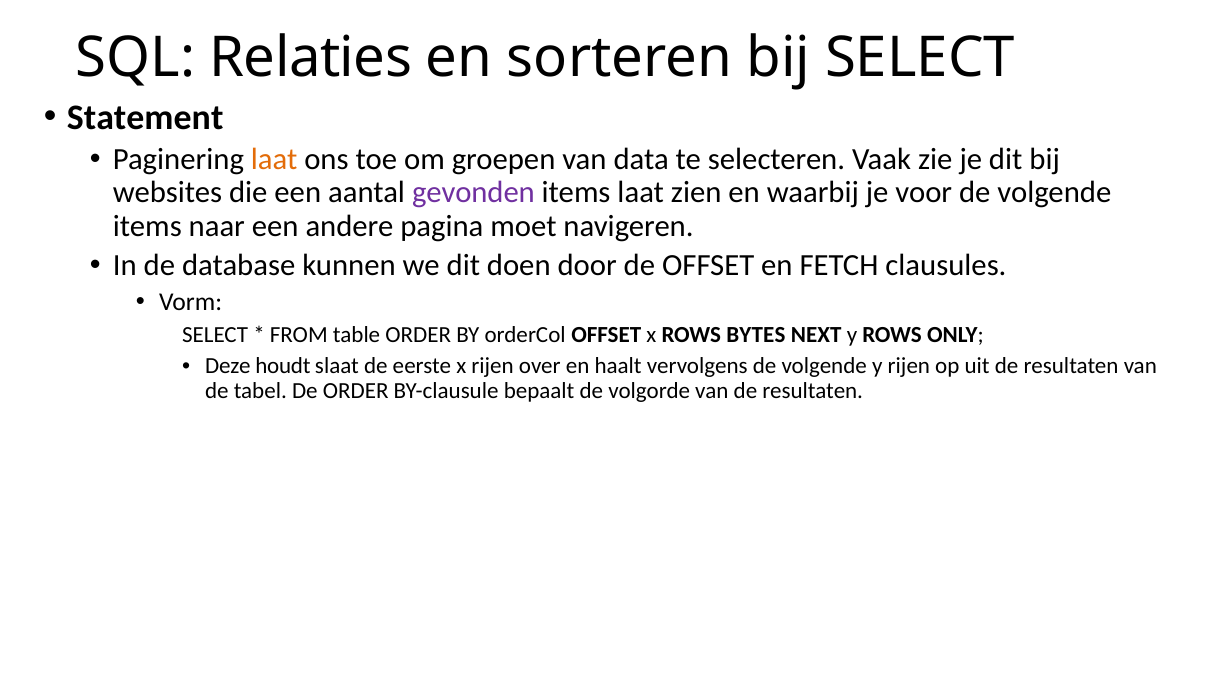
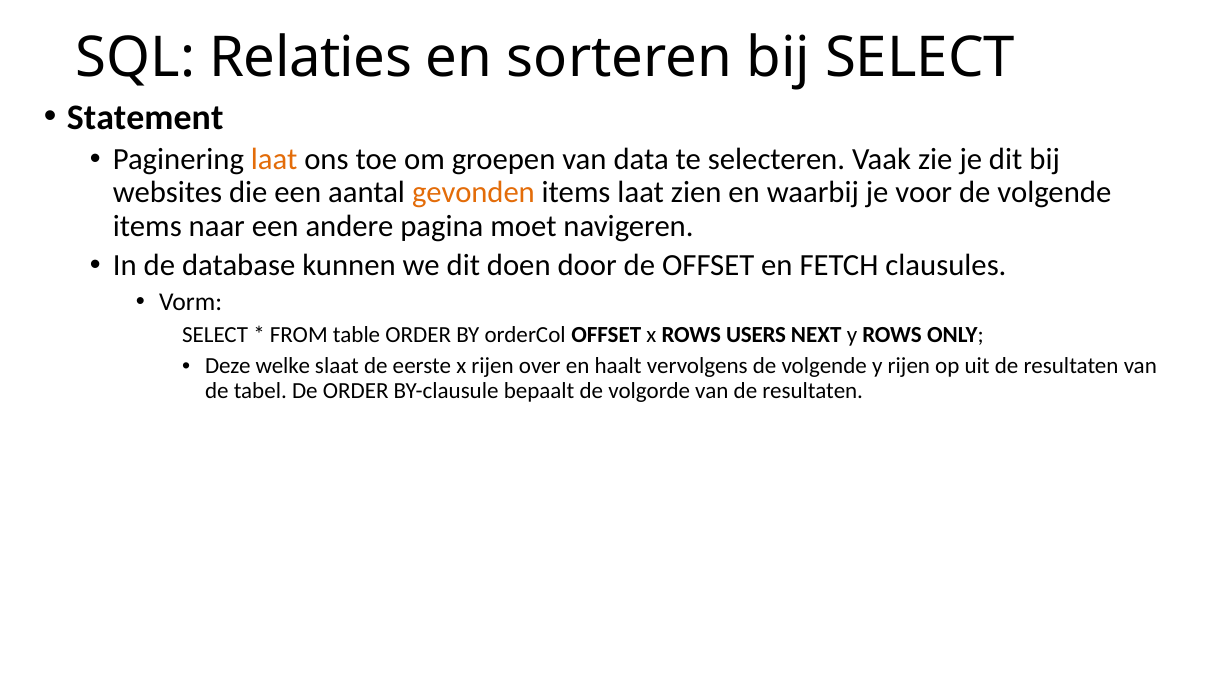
gevonden colour: purple -> orange (473, 193)
BYTES: BYTES -> USERS (756, 335)
houdt: houdt -> welke (283, 366)
